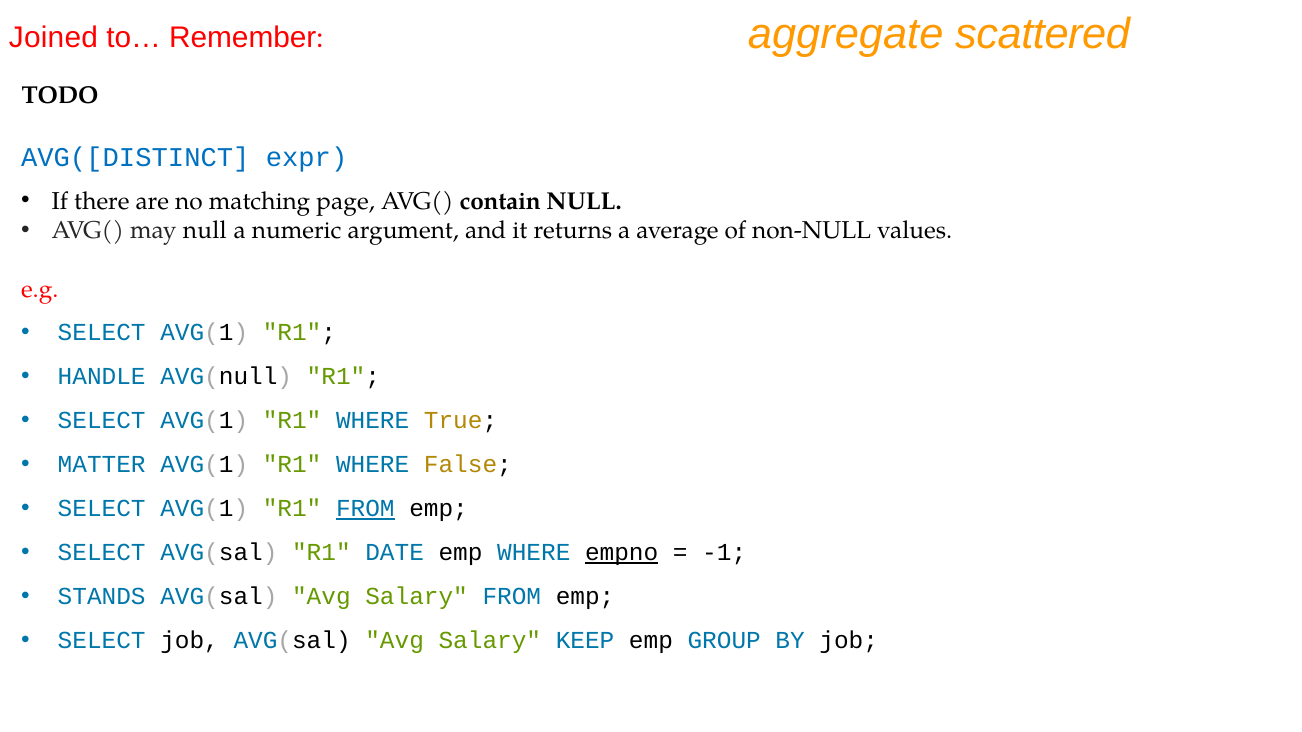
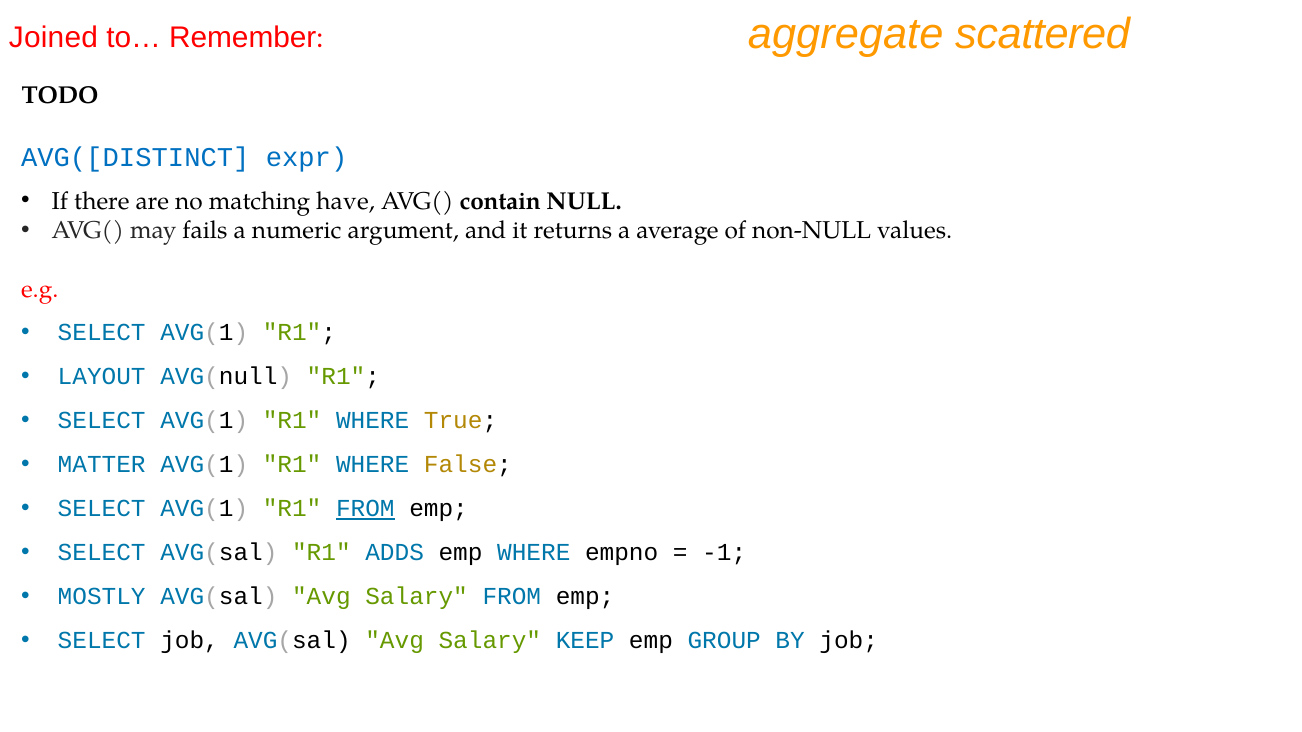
page: page -> have (346, 201)
may null: null -> fails (205, 231)
HANDLE: HANDLE -> LAYOUT (102, 377)
DATE: DATE -> ADDS (395, 553)
empno underline: present -> none (622, 553)
STANDS: STANDS -> MOSTLY (102, 597)
